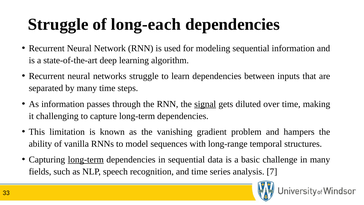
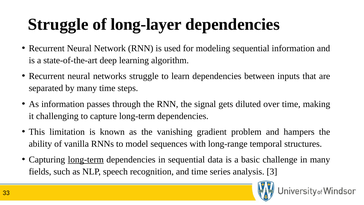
long-each: long-each -> long-layer (146, 24)
signal underline: present -> none (205, 104)
7: 7 -> 3 (272, 171)
